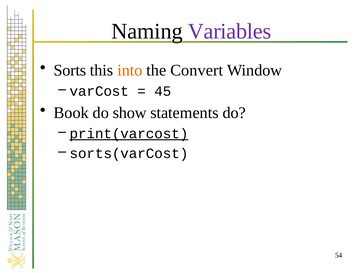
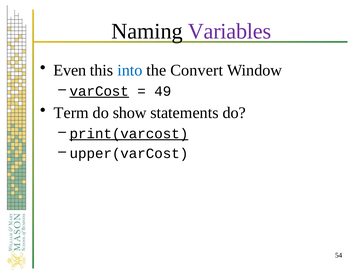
Sorts: Sorts -> Even (70, 70)
into colour: orange -> blue (130, 70)
varCost underline: none -> present (99, 91)
45: 45 -> 49 (163, 91)
Book: Book -> Term (71, 113)
sorts(varCost: sorts(varCost -> upper(varCost (129, 154)
